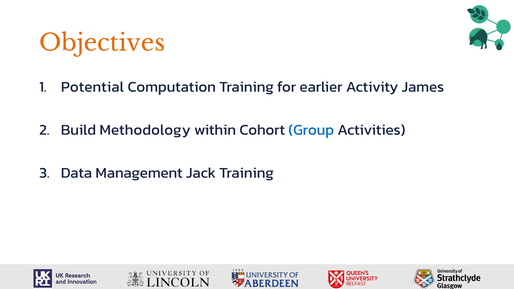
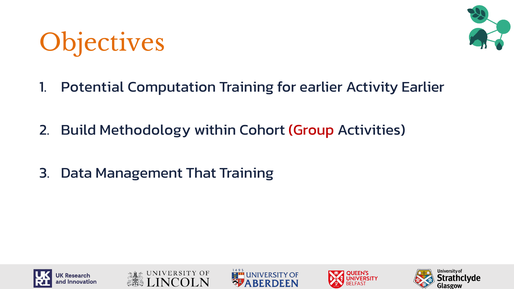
Activity James: James -> Earlier (423, 87)
Group colour: blue -> red (311, 130)
Jack: Jack -> That (201, 173)
